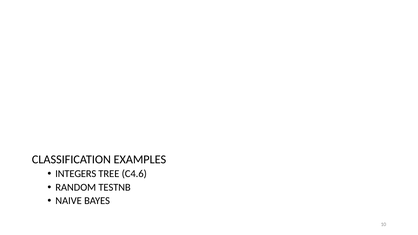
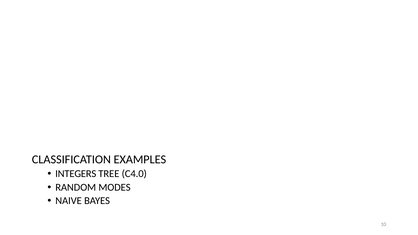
C4.6: C4.6 -> C4.0 (134, 174)
TESTNB: TESTNB -> MODES (115, 187)
